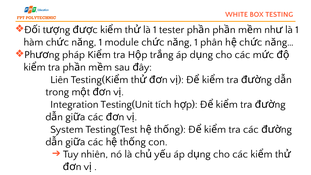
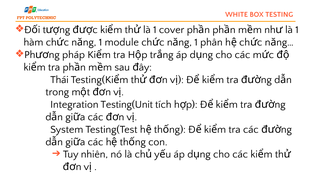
tester: tester -> cover (172, 30)
Liên: Liên -> Thái (59, 80)
